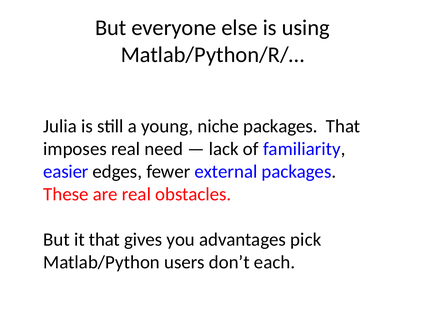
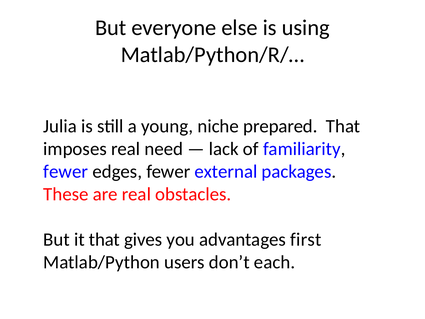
niche packages: packages -> prepared (280, 126)
easier: easier -> fewer (66, 172)
pick: pick -> first (306, 240)
